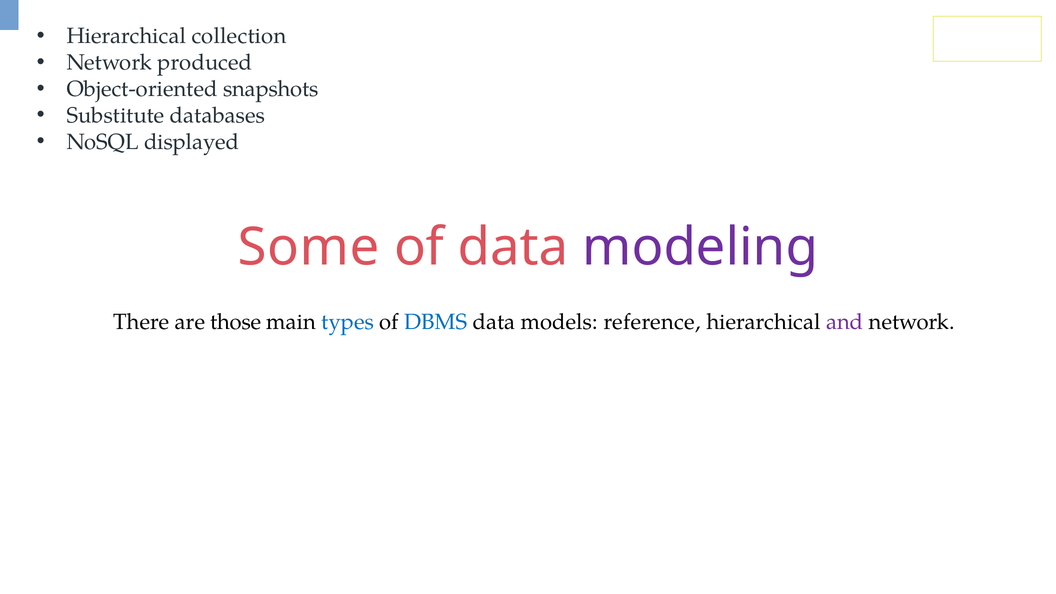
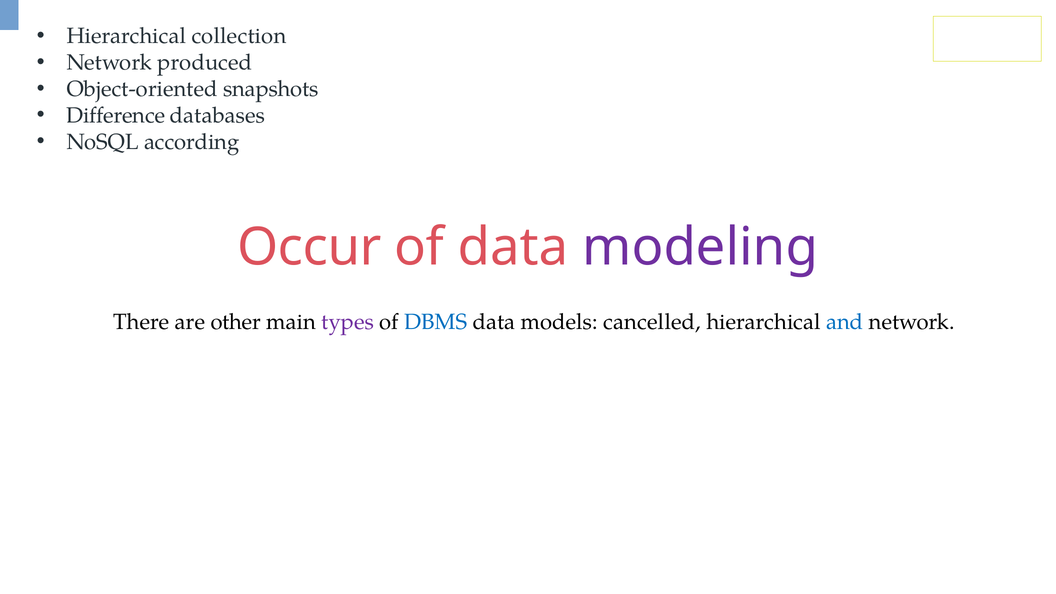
Substitute: Substitute -> Difference (116, 115)
displayed: displayed -> according (192, 142)
Some: Some -> Occur (309, 248)
those: those -> other (236, 322)
types colour: blue -> purple (348, 322)
reference: reference -> cancelled (652, 322)
and colour: purple -> blue (845, 322)
